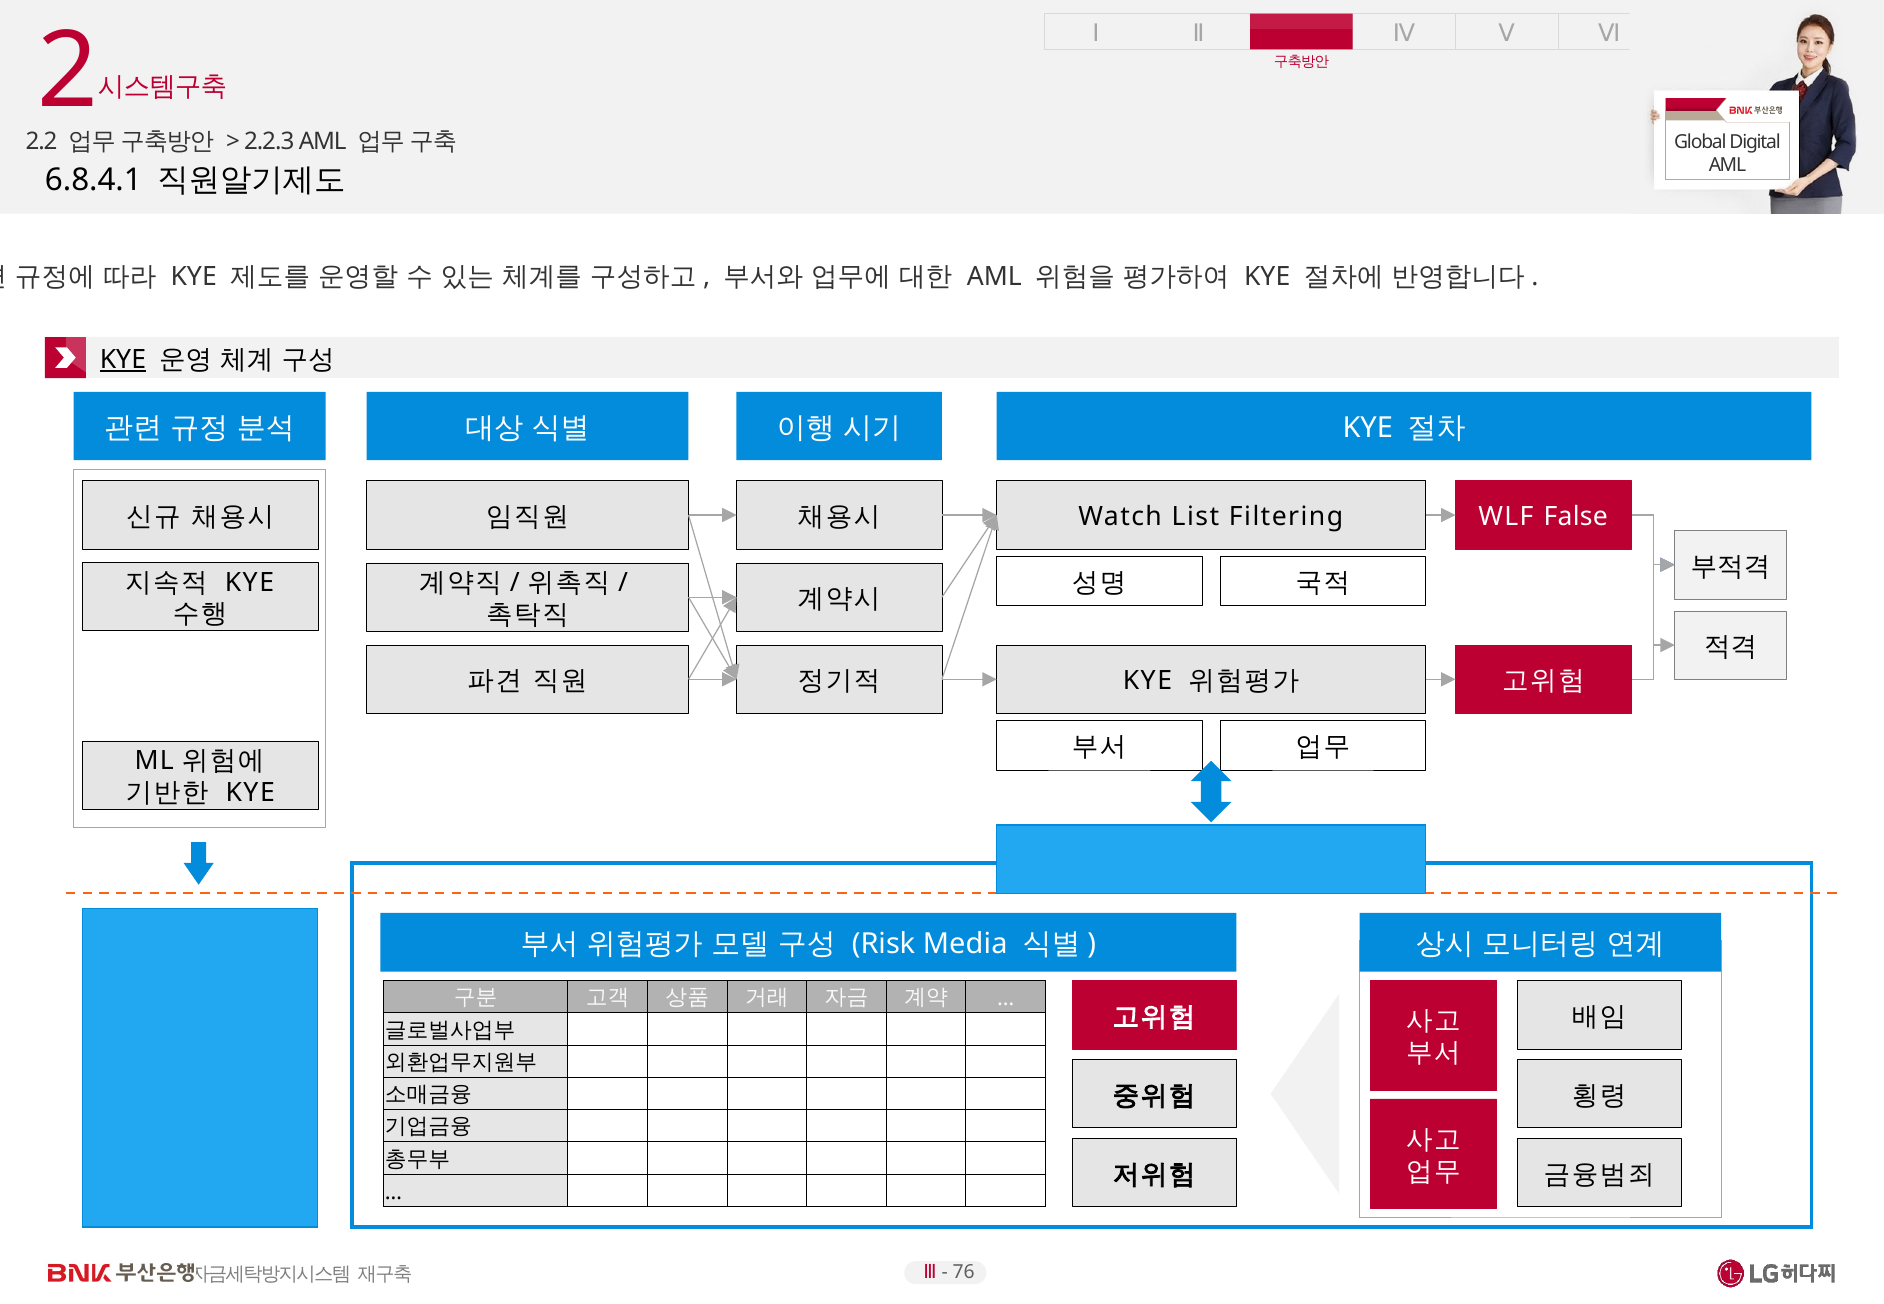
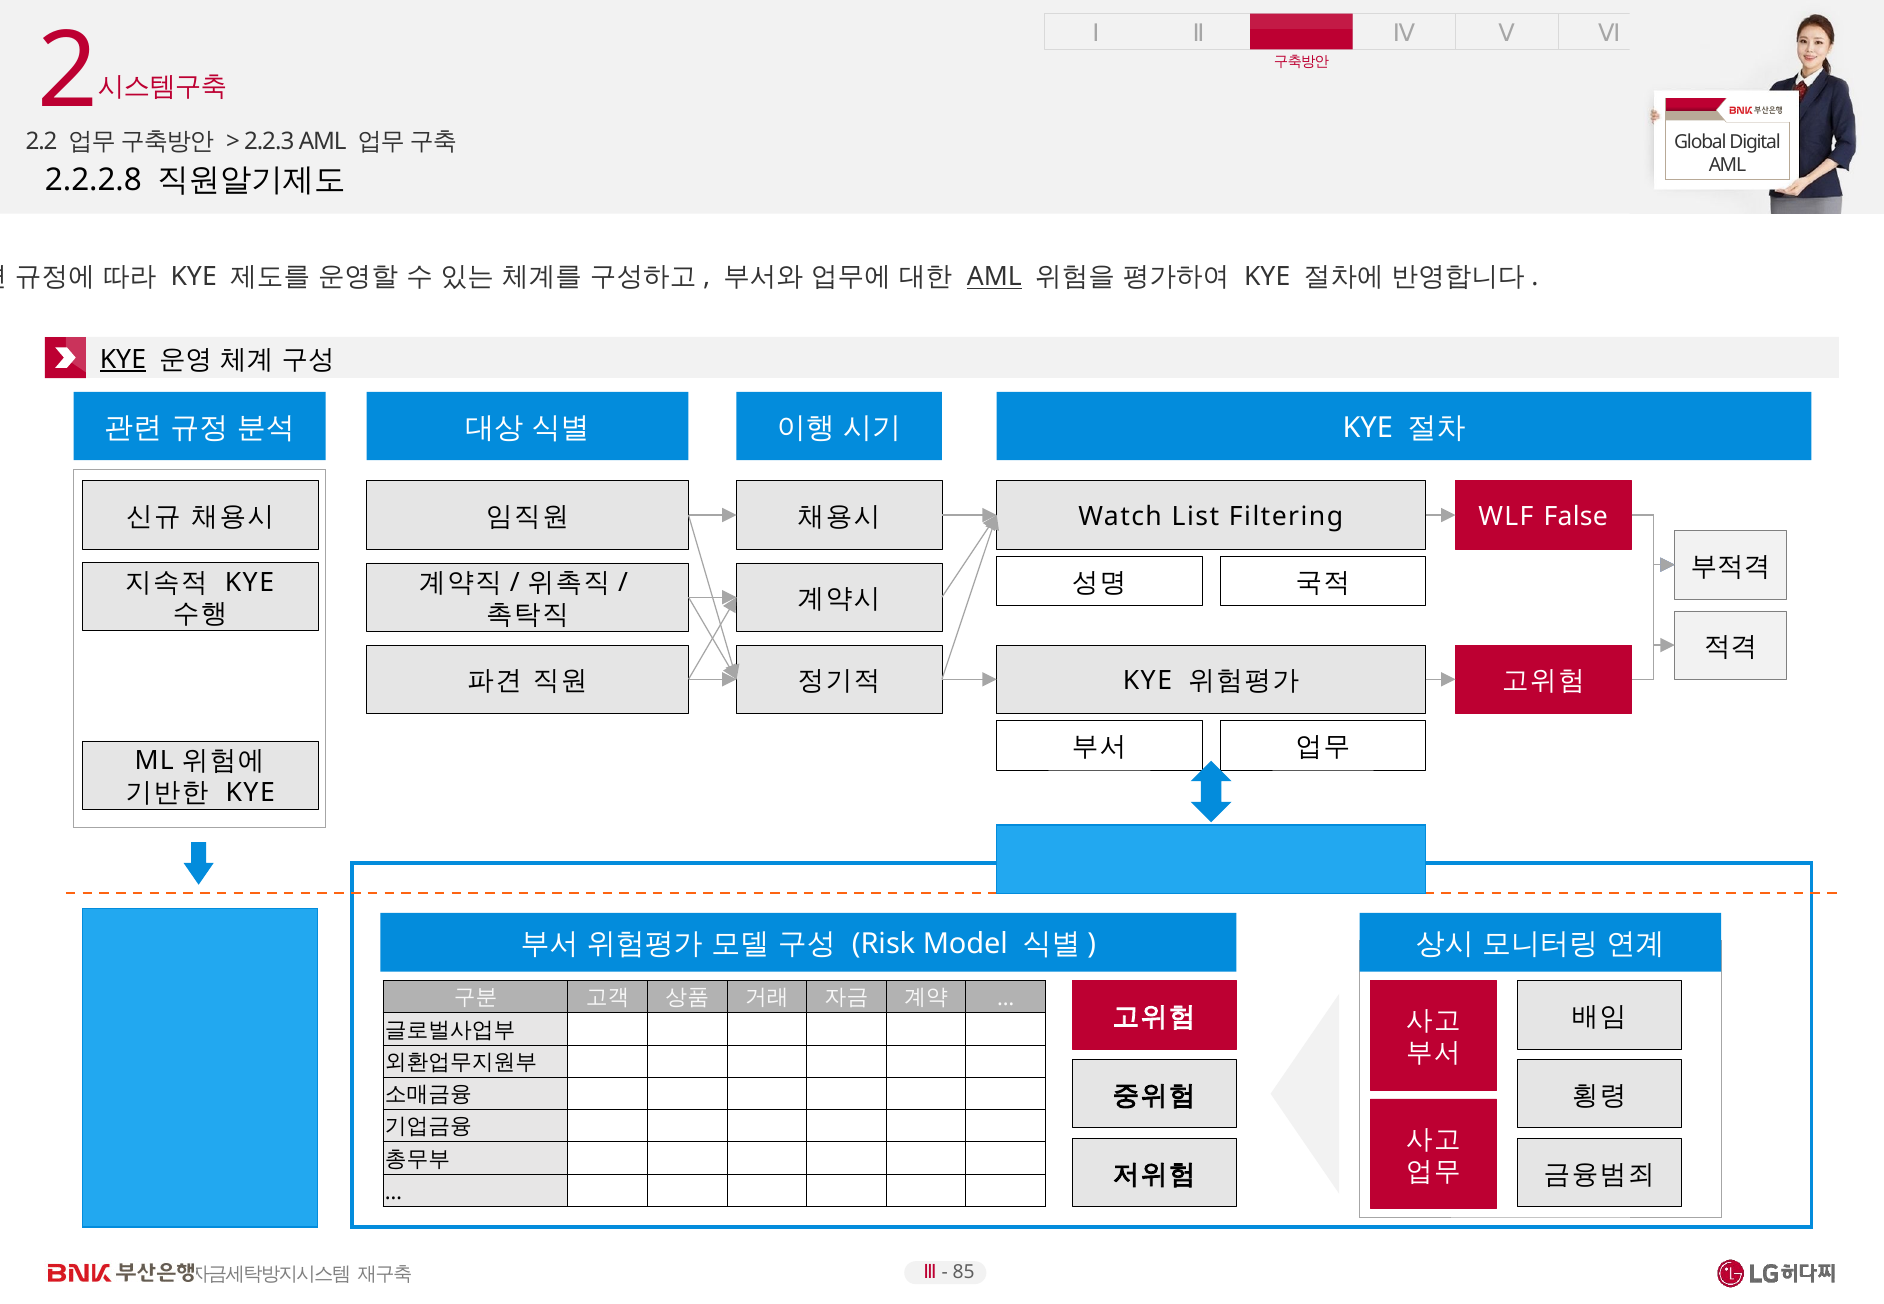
6.8.4.1: 6.8.4.1 -> 2.2.2.8 (93, 180)
AML underline: none -> present (994, 277)
Media: Media -> Model (965, 944)
76: 76 -> 85 (964, 1272)
